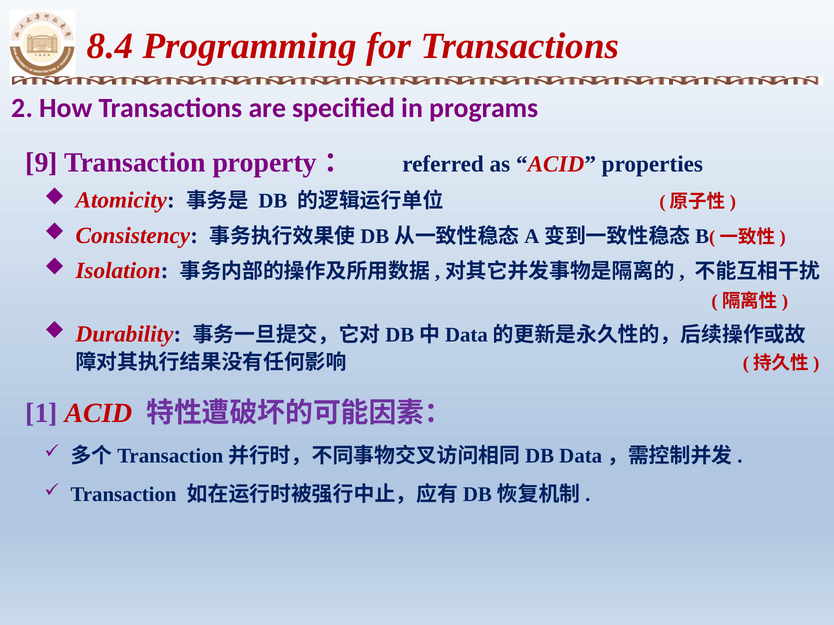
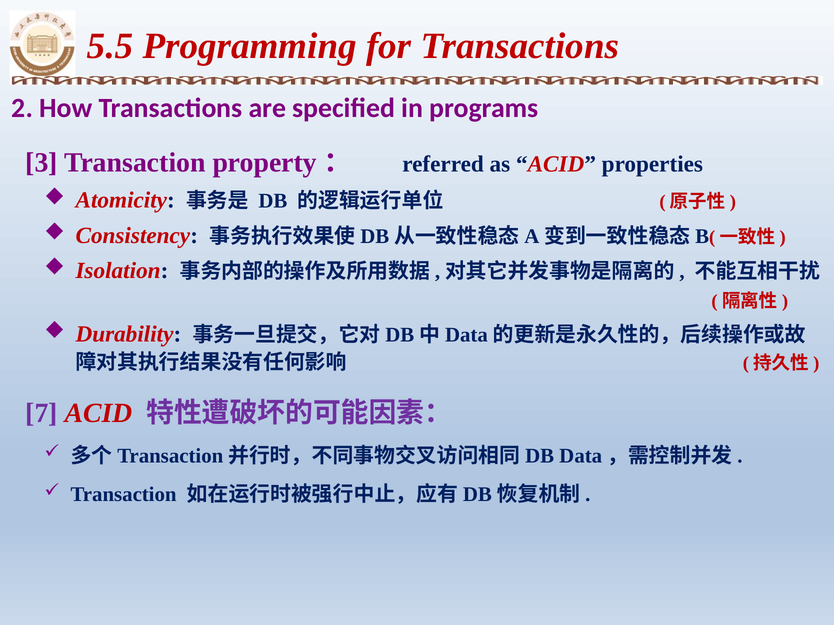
8.4: 8.4 -> 5.5 (110, 46)
9: 9 -> 3 (42, 163)
1: 1 -> 7 (42, 413)
